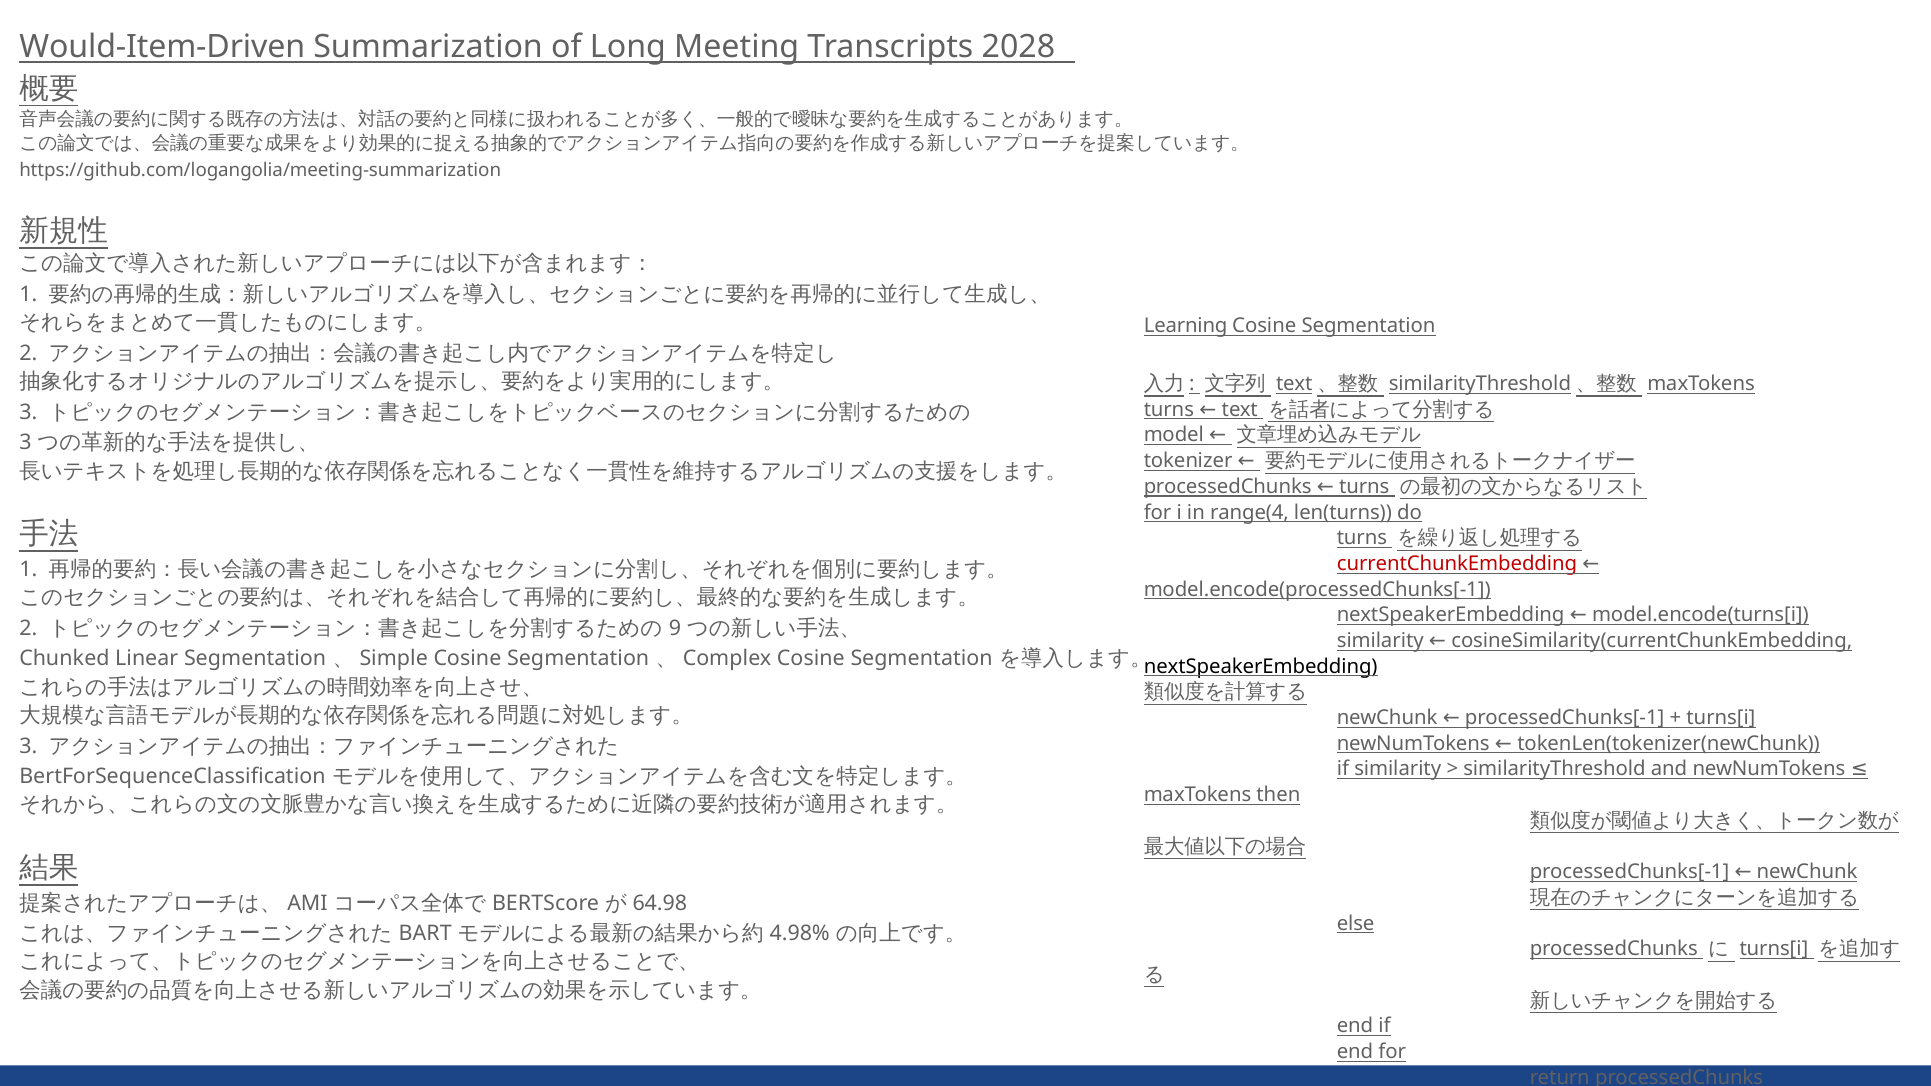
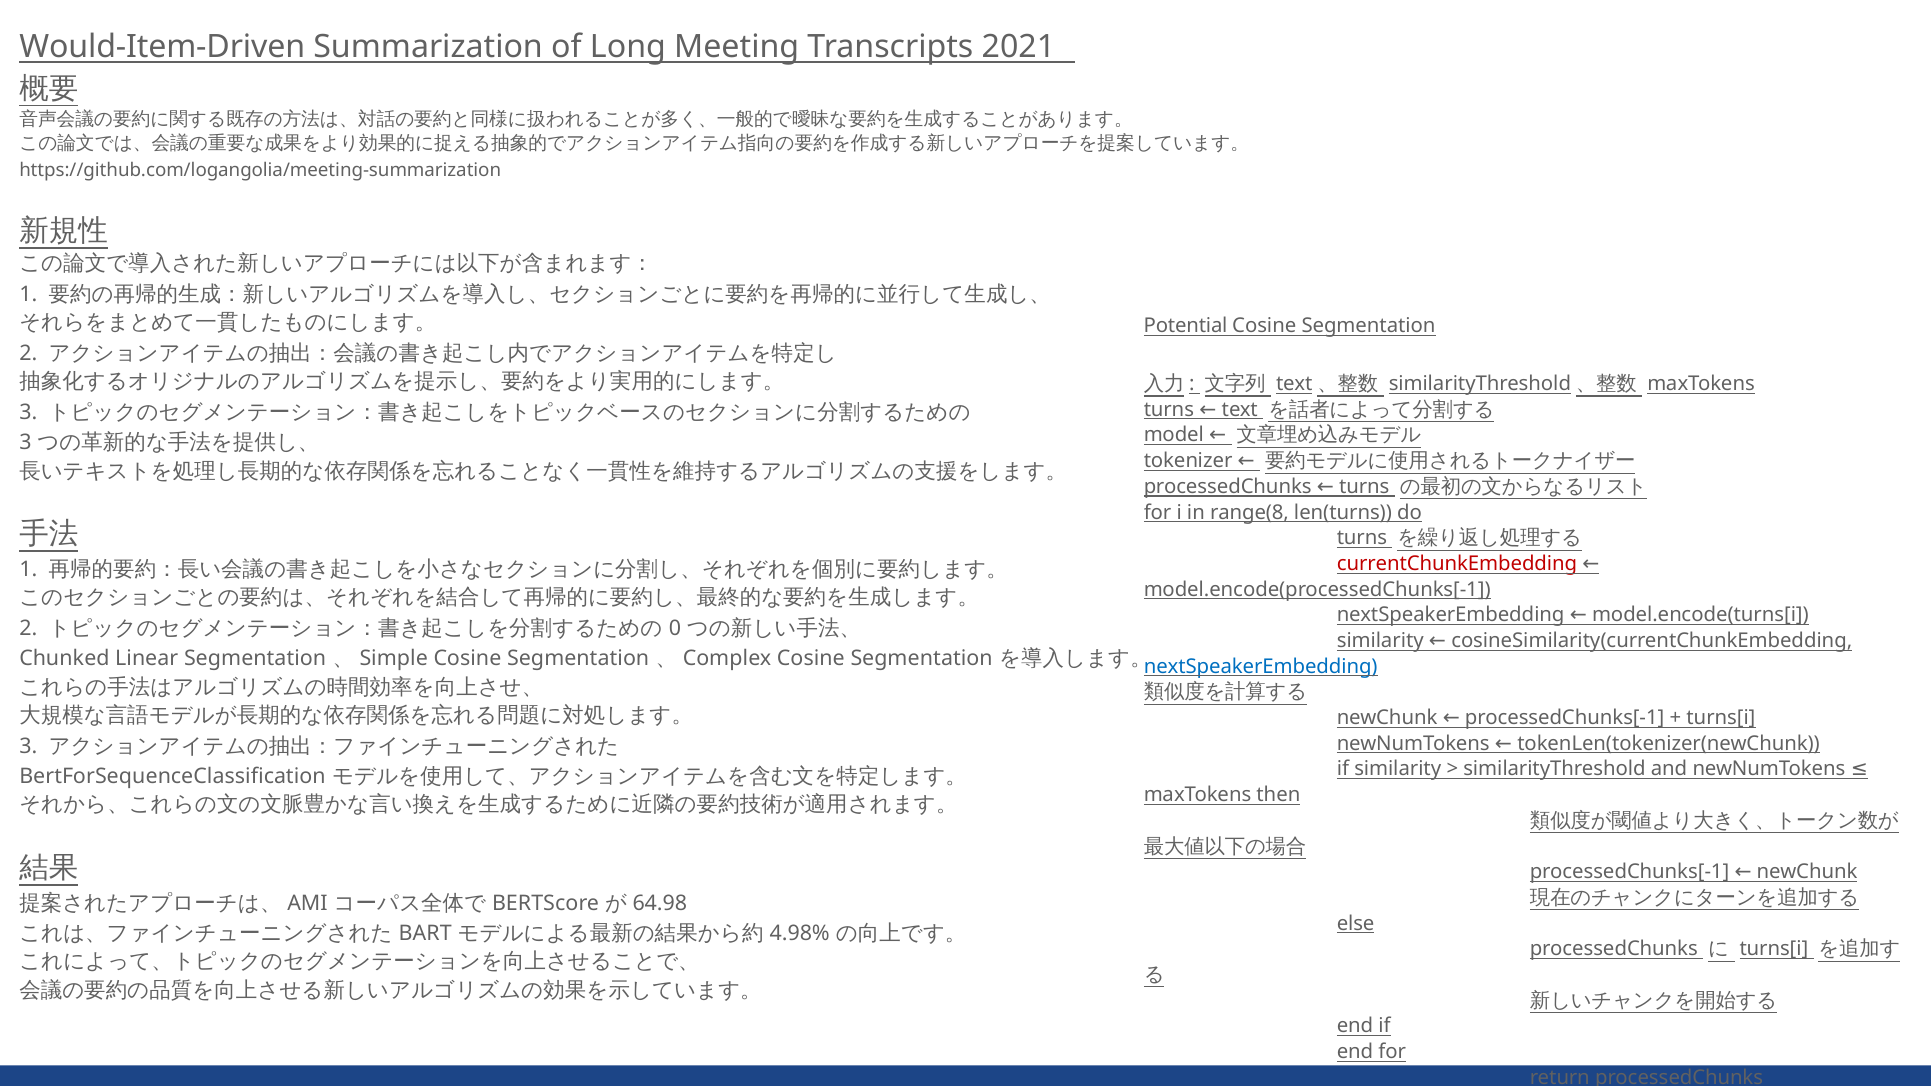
2028: 2028 -> 2021 (1018, 47)
Learning: Learning -> Potential (1186, 326)
range(4: range(4 -> range(8 (1249, 512)
9: 9 -> 0 (675, 628)
nextSpeakerEmbedding colour: black -> blue (1261, 667)
